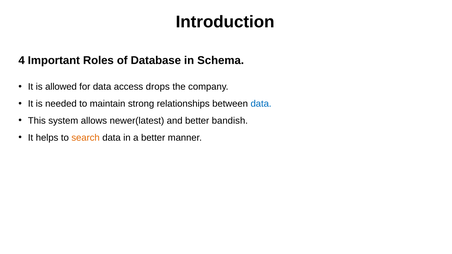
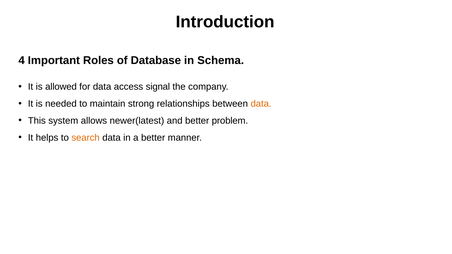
drops: drops -> signal (158, 87)
data colour: blue -> orange (261, 104)
bandish: bandish -> problem (230, 121)
